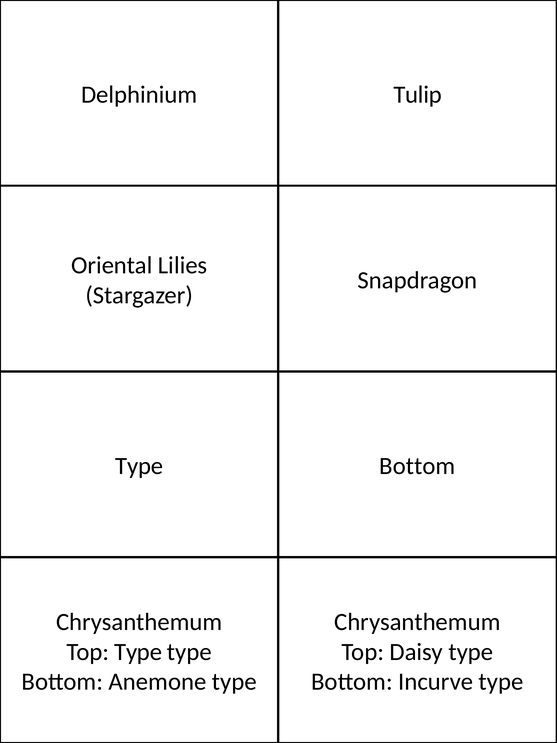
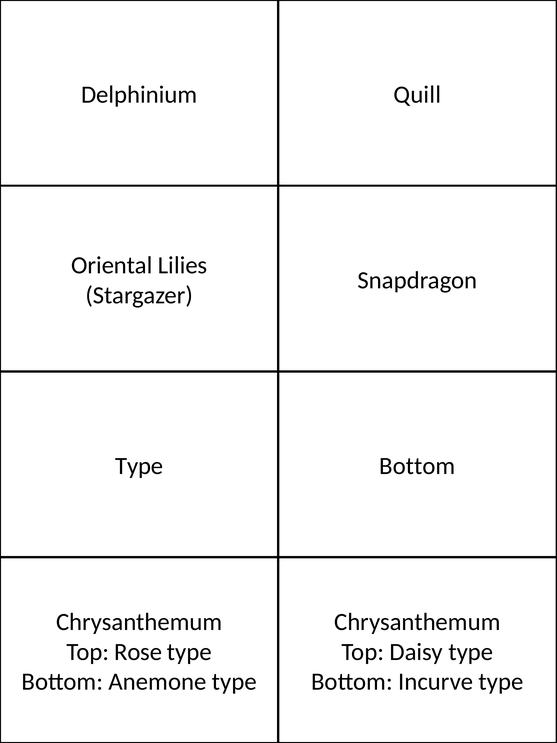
Tulip: Tulip -> Quill (417, 95)
Top Type: Type -> Rose (138, 652)
